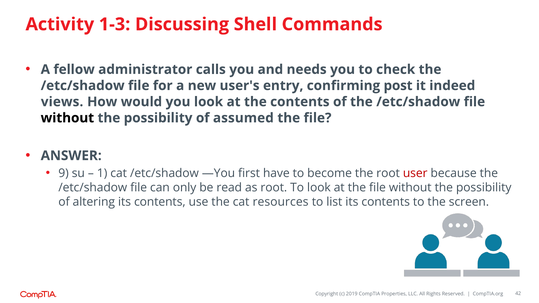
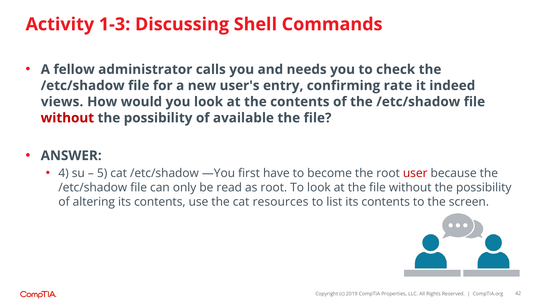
post: post -> rate (398, 86)
without colour: black -> red (67, 118)
assumed: assumed -> available (243, 118)
9: 9 -> 4 (64, 173)
1: 1 -> 5 (102, 173)
